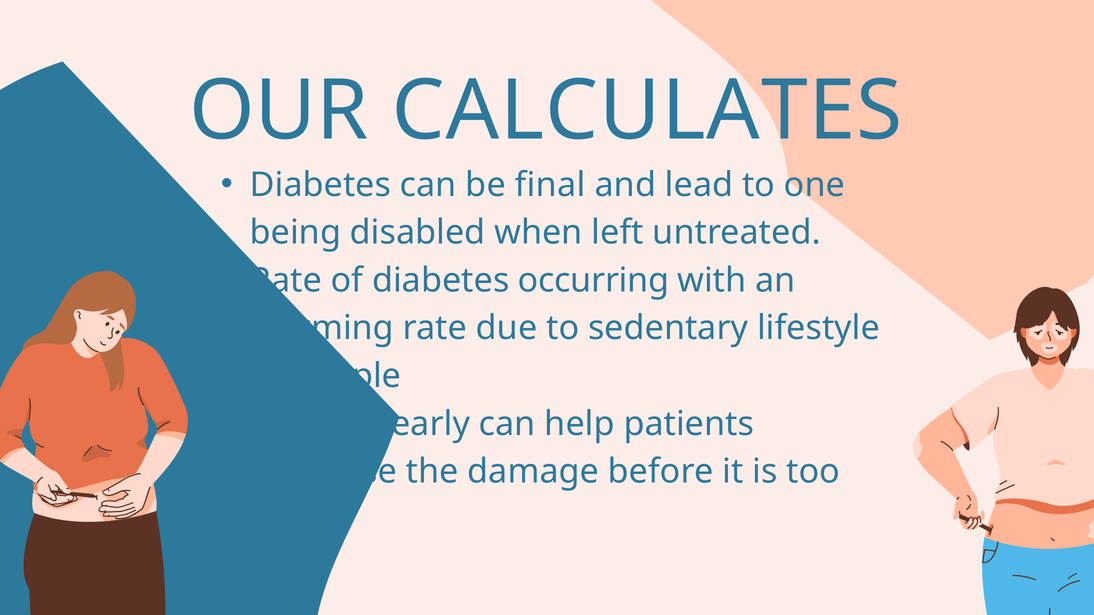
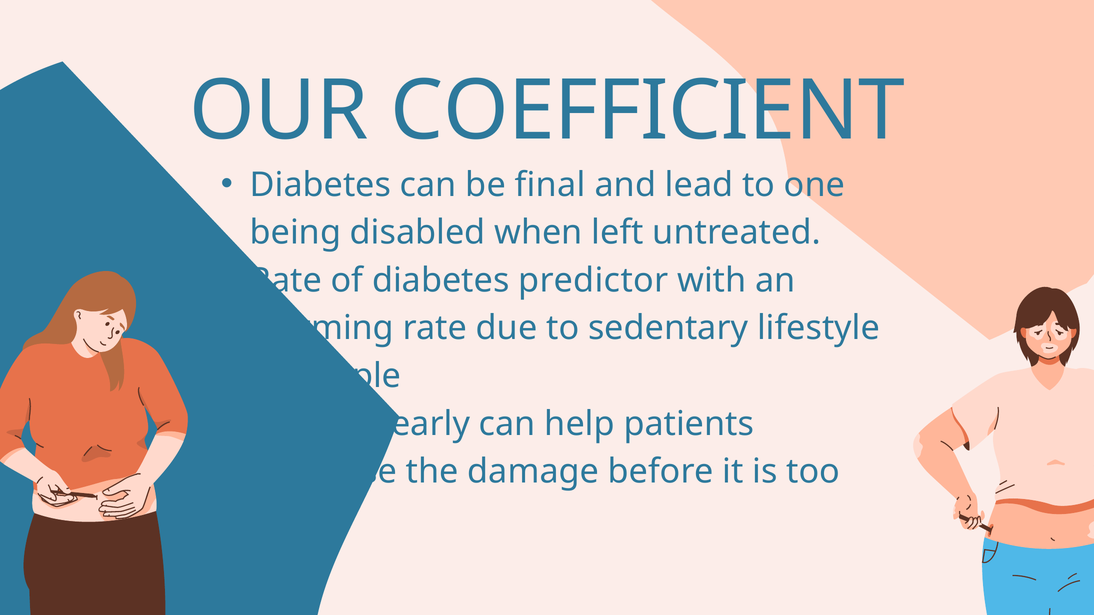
CALCULATES: CALCULATES -> COEFFICIENT (648, 111)
occurring: occurring -> predictor (593, 281)
